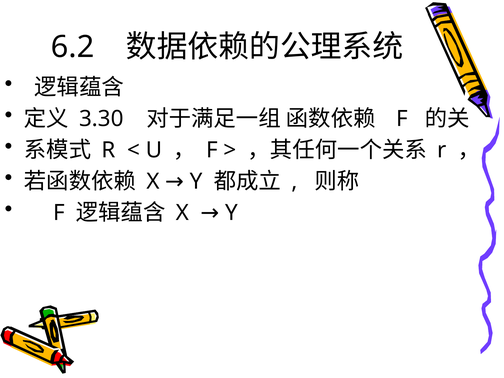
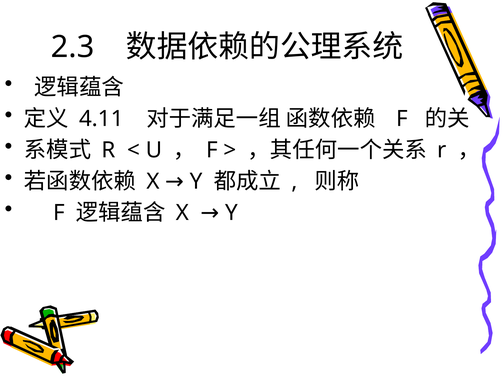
6.2: 6.2 -> 2.3 (73, 47)
3.30: 3.30 -> 4.11 (101, 119)
